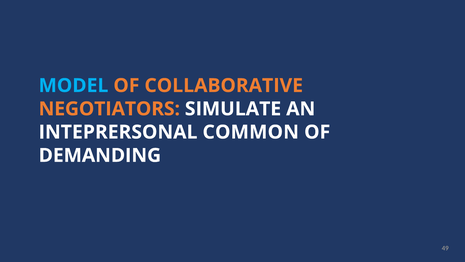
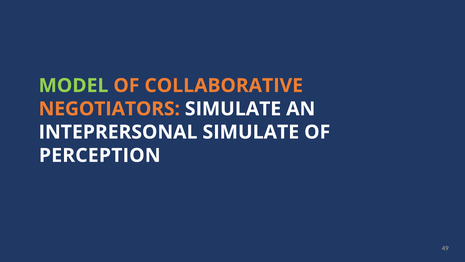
MODEL colour: light blue -> light green (73, 85)
INTEPRERSONAL COMMON: COMMON -> SIMULATE (251, 132)
DEMANDING: DEMANDING -> PERCEPTION (100, 155)
